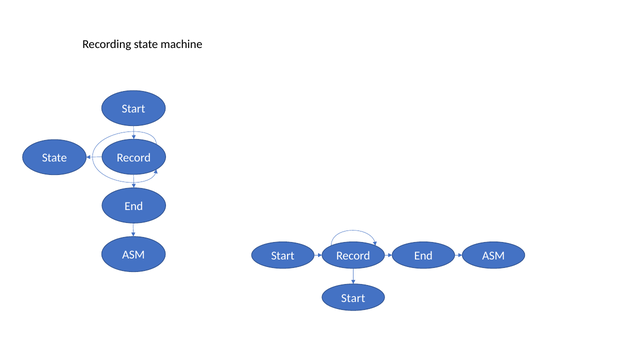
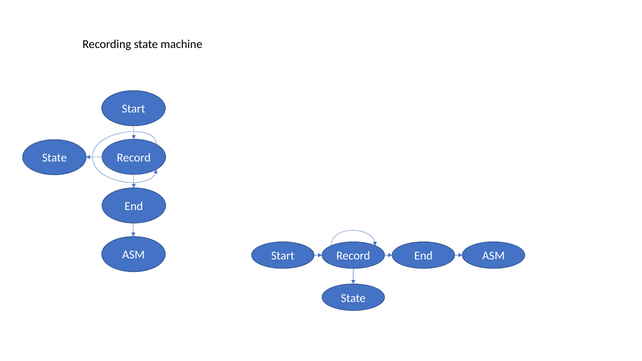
Start: Start -> State (353, 298)
